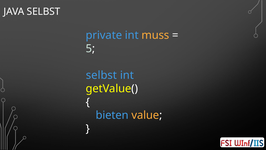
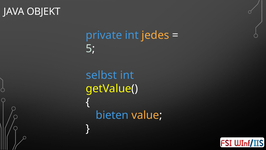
JAVA SELBST: SELBST -> OBJEKT (44, 12)
muss: muss -> jedes (155, 35)
